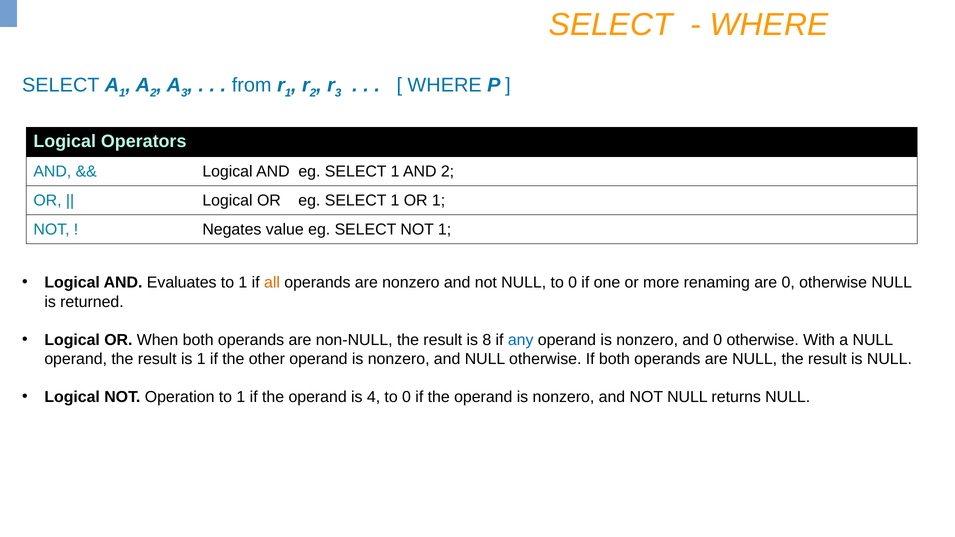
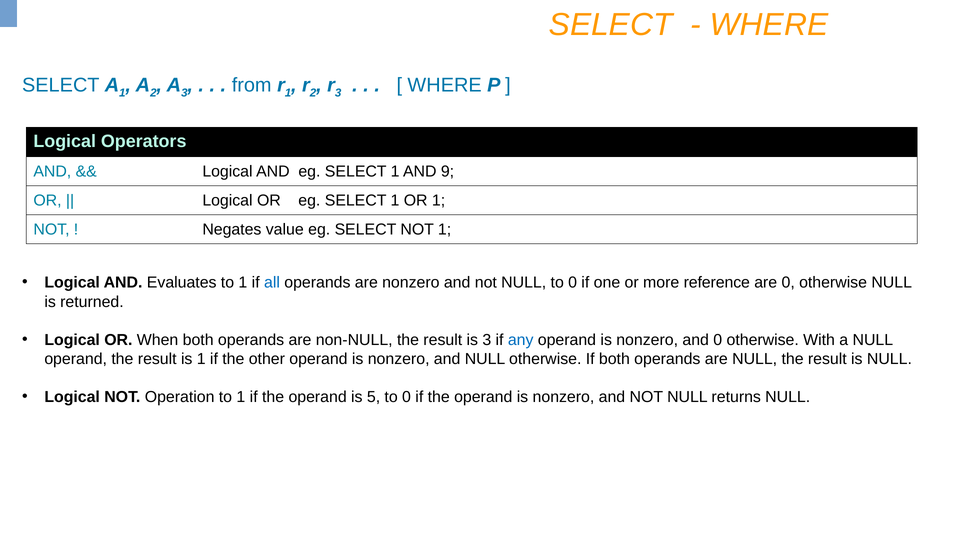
AND 2: 2 -> 9 (447, 171)
all colour: orange -> blue (272, 283)
renaming: renaming -> reference (717, 283)
is 8: 8 -> 3 (487, 340)
4: 4 -> 5 (374, 397)
